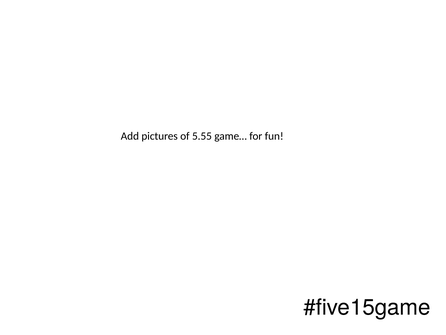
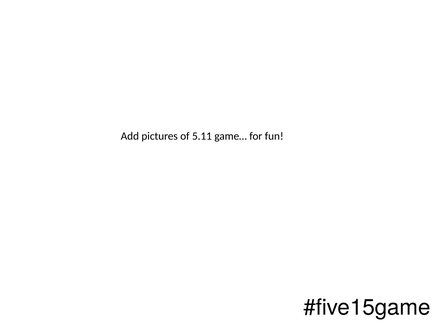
5.55: 5.55 -> 5.11 (202, 136)
